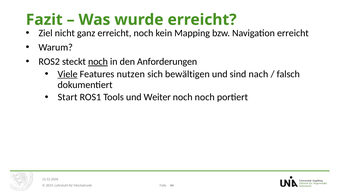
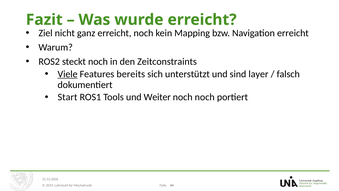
noch underline: present -> none (98, 61)
Anforderungen: Anforderungen -> Zeitconstraints (167, 61)
nutzen: nutzen -> bereits (131, 74)
bewältigen: bewältigen -> unterstützt (187, 74)
nach: nach -> layer (258, 74)
